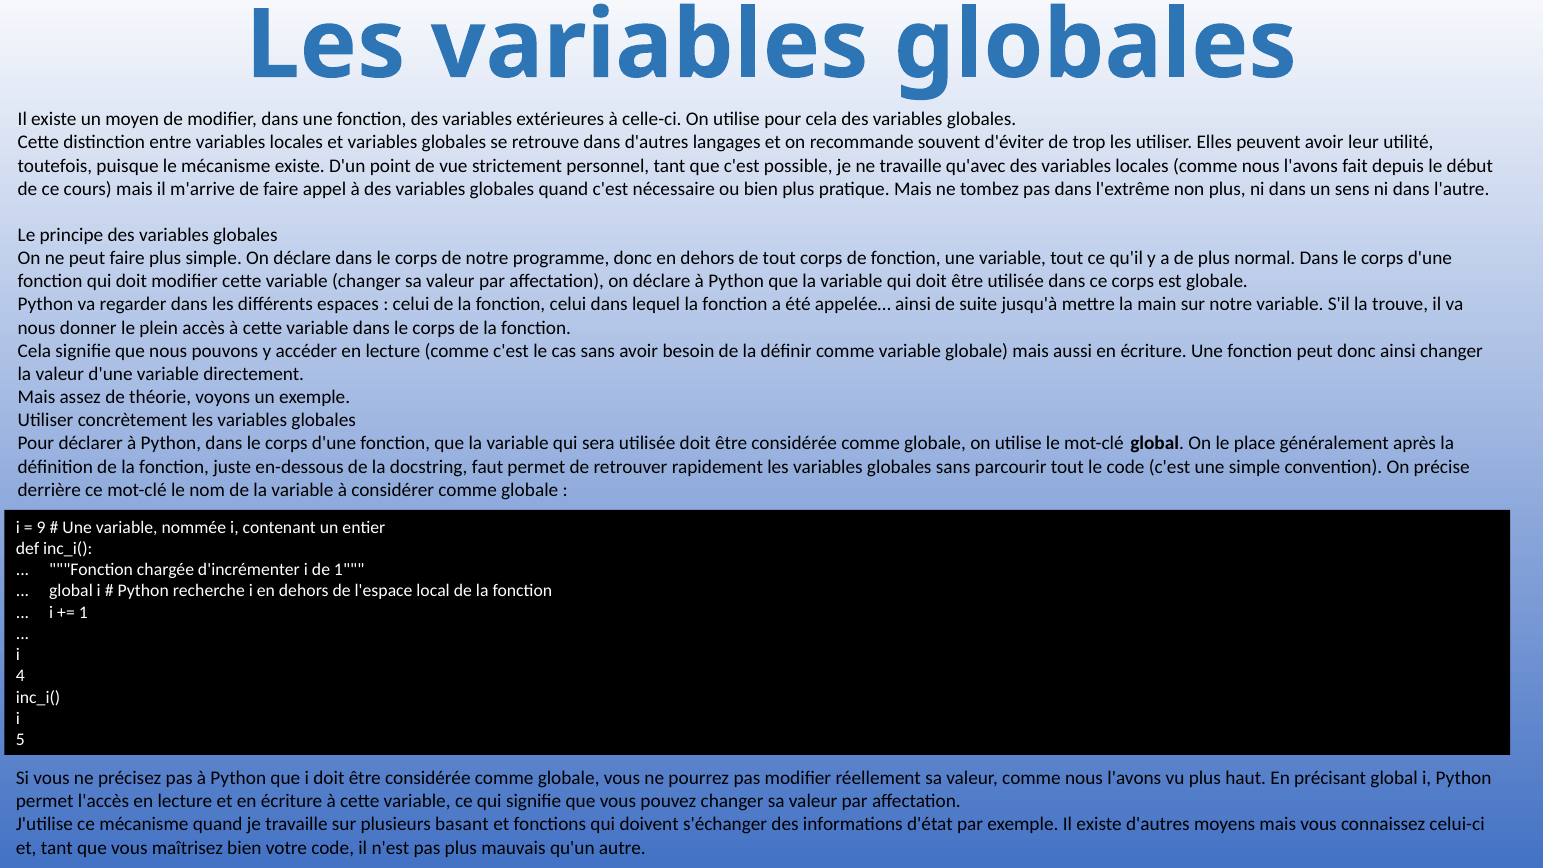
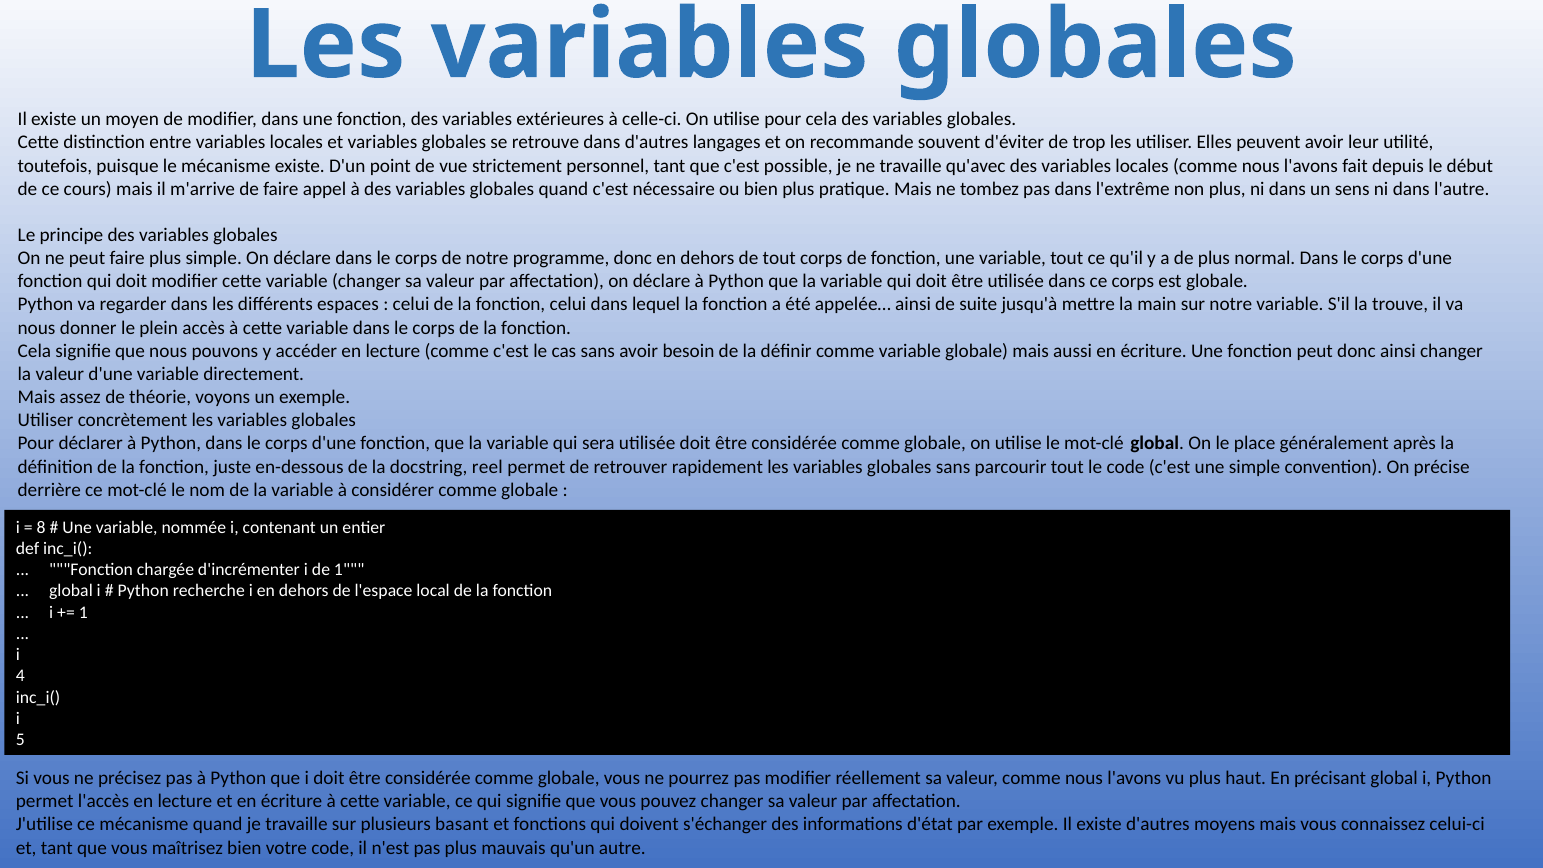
faut: faut -> reel (487, 467)
9: 9 -> 8 (41, 527)
